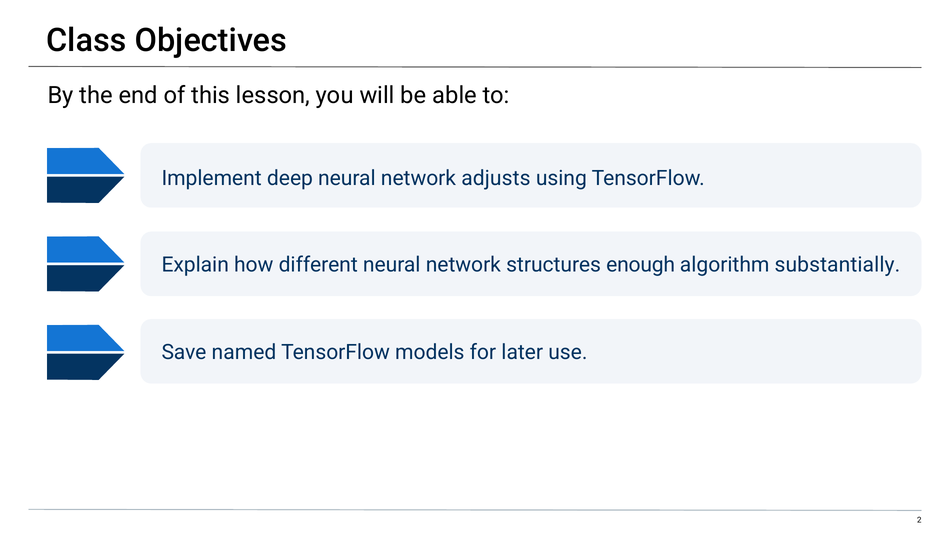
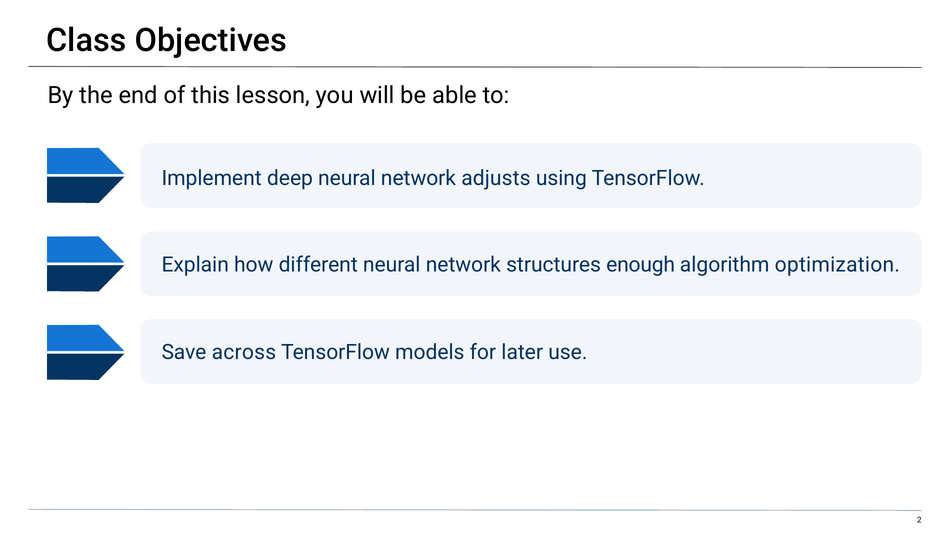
substantially: substantially -> optimization (837, 265)
named: named -> across (244, 353)
